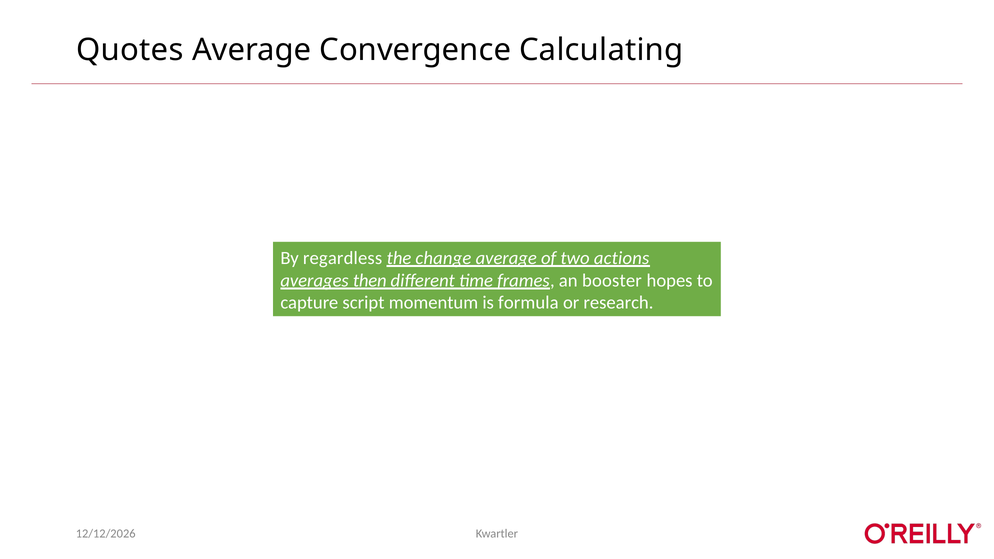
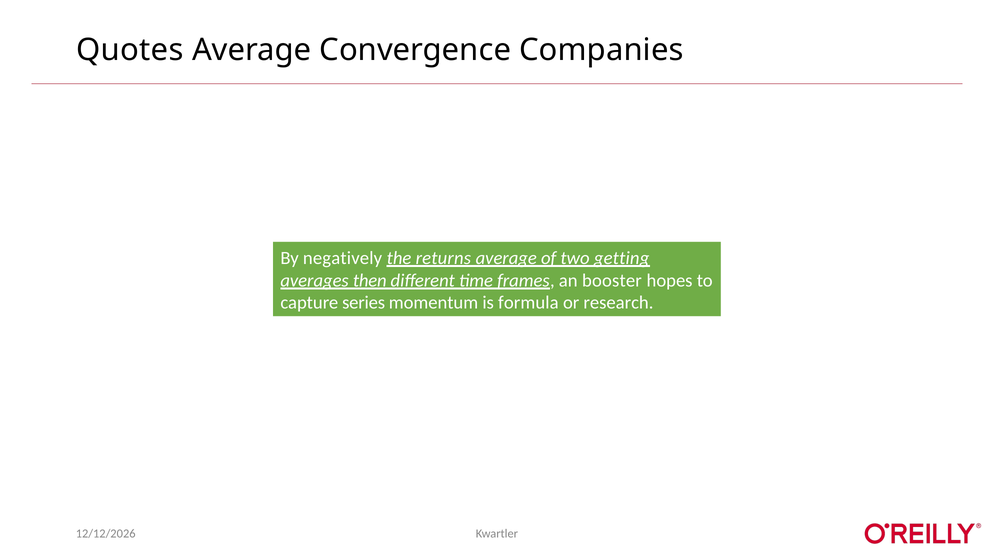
Calculating: Calculating -> Companies (601, 50)
regardless: regardless -> negatively (343, 258)
change: change -> returns (443, 258)
actions: actions -> getting (622, 258)
script: script -> series (364, 303)
